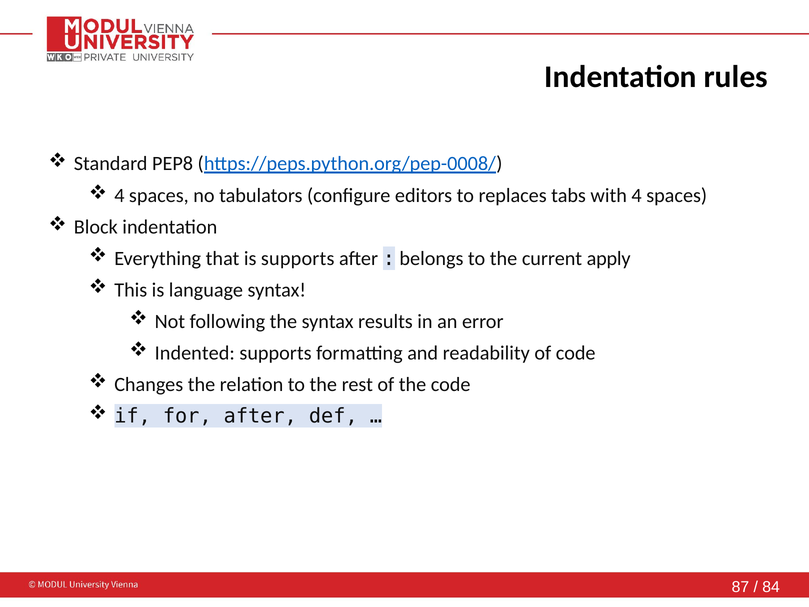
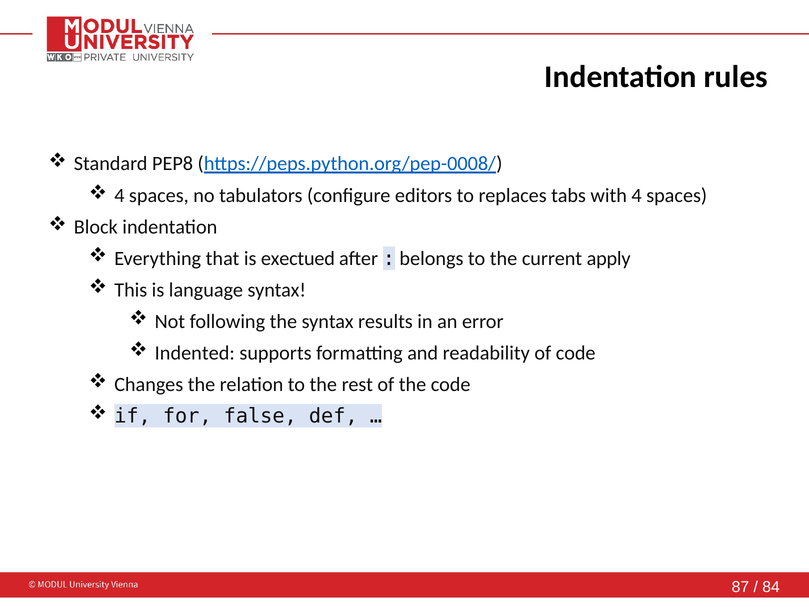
is supports: supports -> exectued (298, 259)
for after: after -> false (260, 416)
